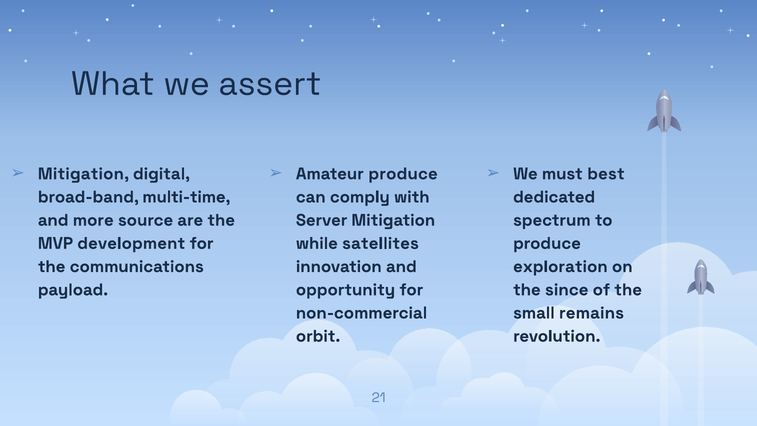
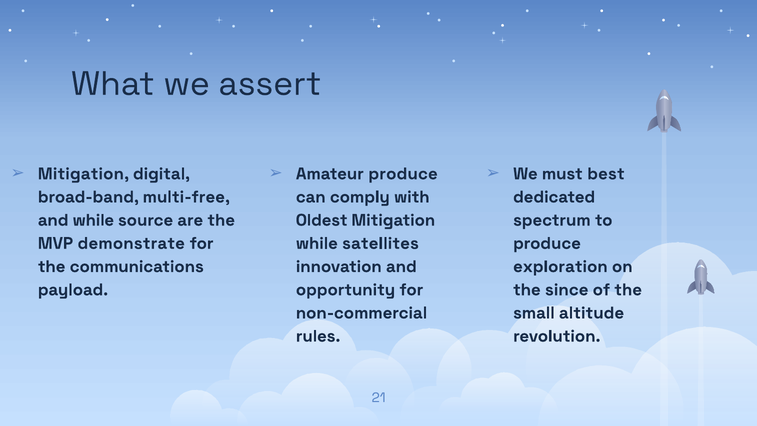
multi-time: multi-time -> multi-free (186, 197)
and more: more -> while (93, 220)
Server: Server -> Oldest (322, 220)
development: development -> demonstrate (131, 243)
remains: remains -> altitude (592, 313)
orbit: orbit -> rules (318, 336)
